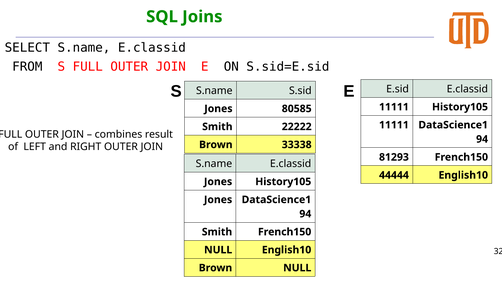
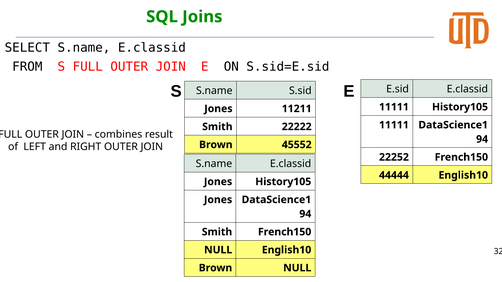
80585: 80585 -> 11211 (297, 109)
33338: 33338 -> 45552 (297, 145)
81293: 81293 -> 22252 (394, 157)
